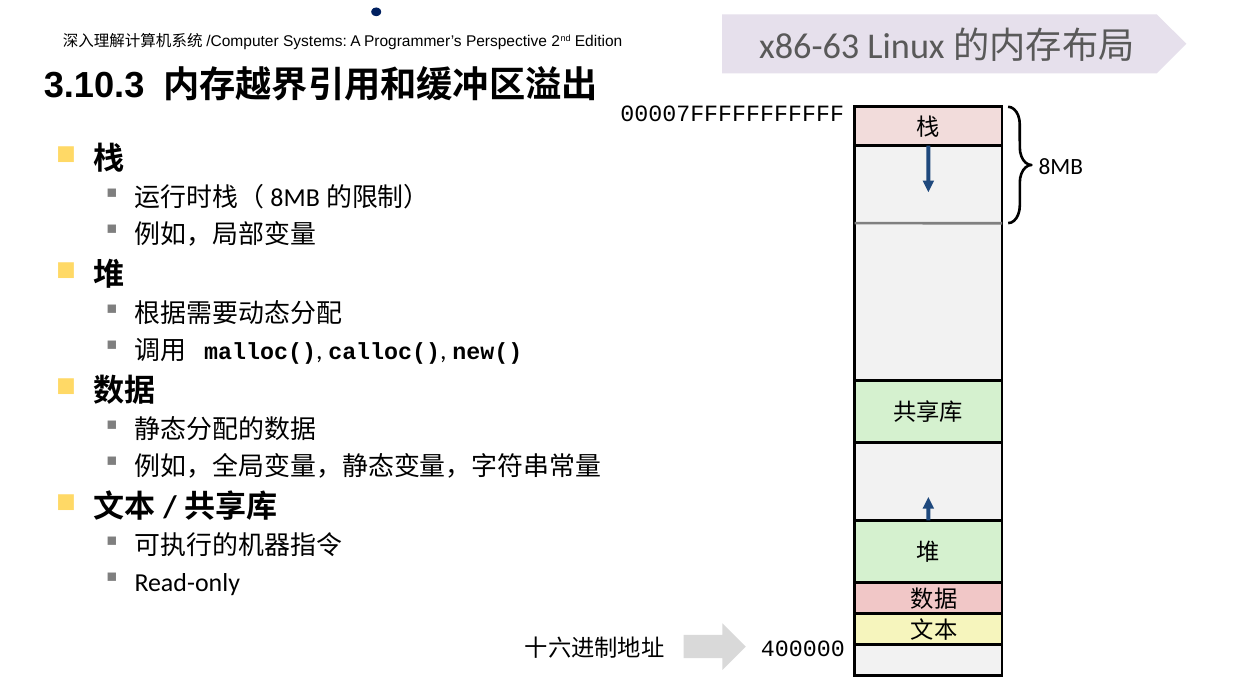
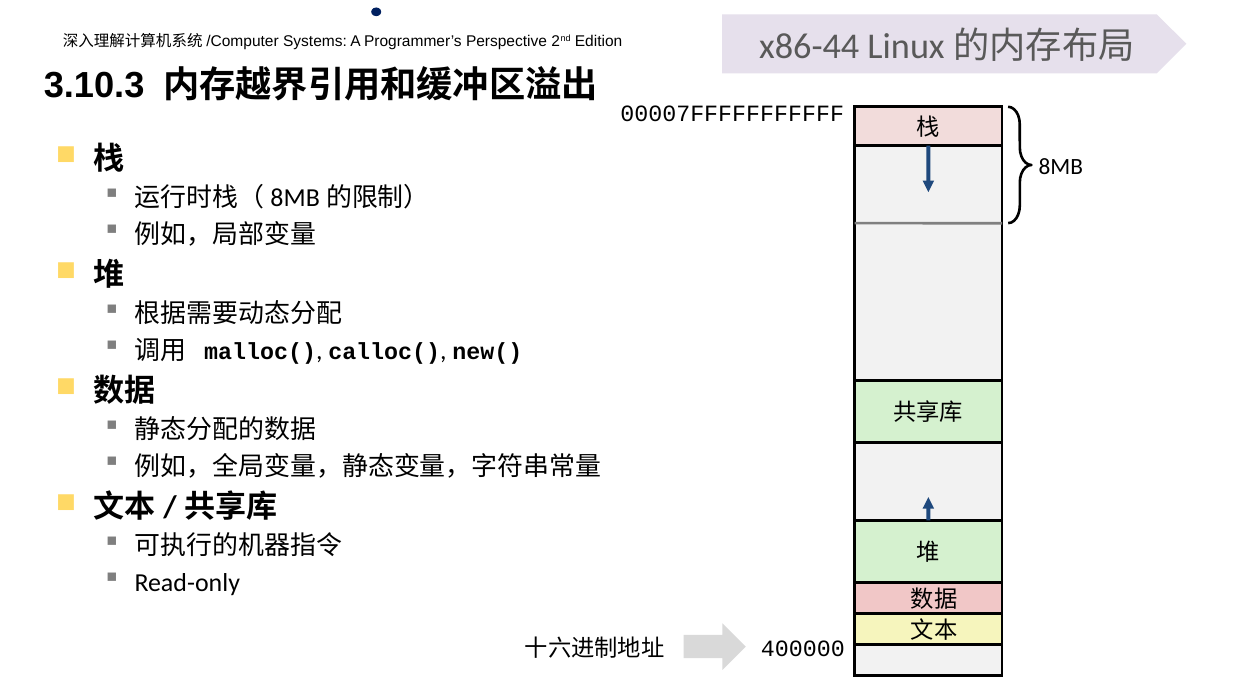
x86-63: x86-63 -> x86-44 (809, 46)
